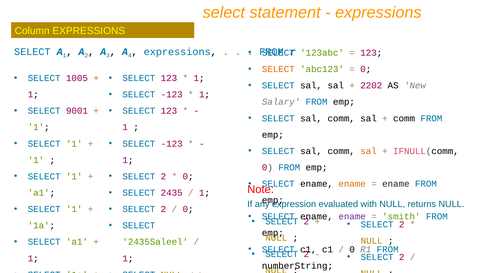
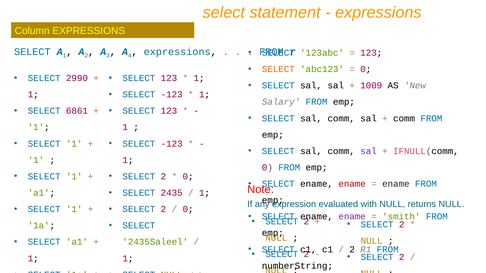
1005: 1005 -> 2990 (77, 78)
2202: 2202 -> 1009 (371, 86)
9001: 9001 -> 6861 (77, 111)
sal colour: orange -> purple (369, 151)
ename colour: orange -> red (352, 184)
0: 0 -> 2 (352, 250)
